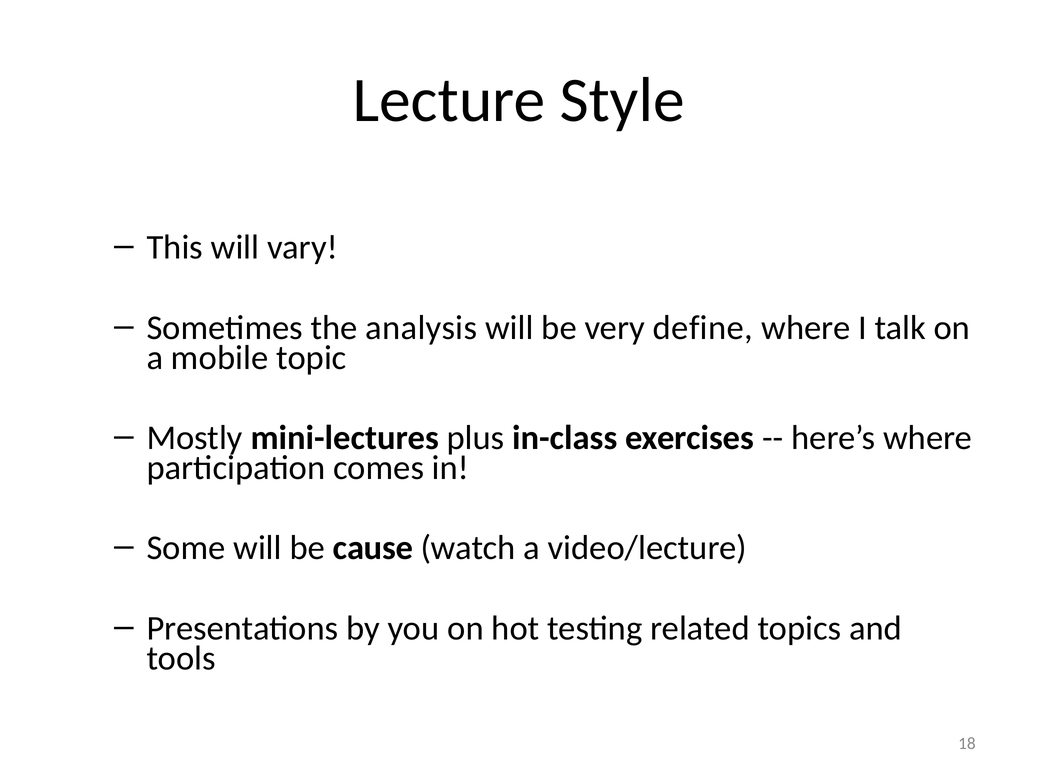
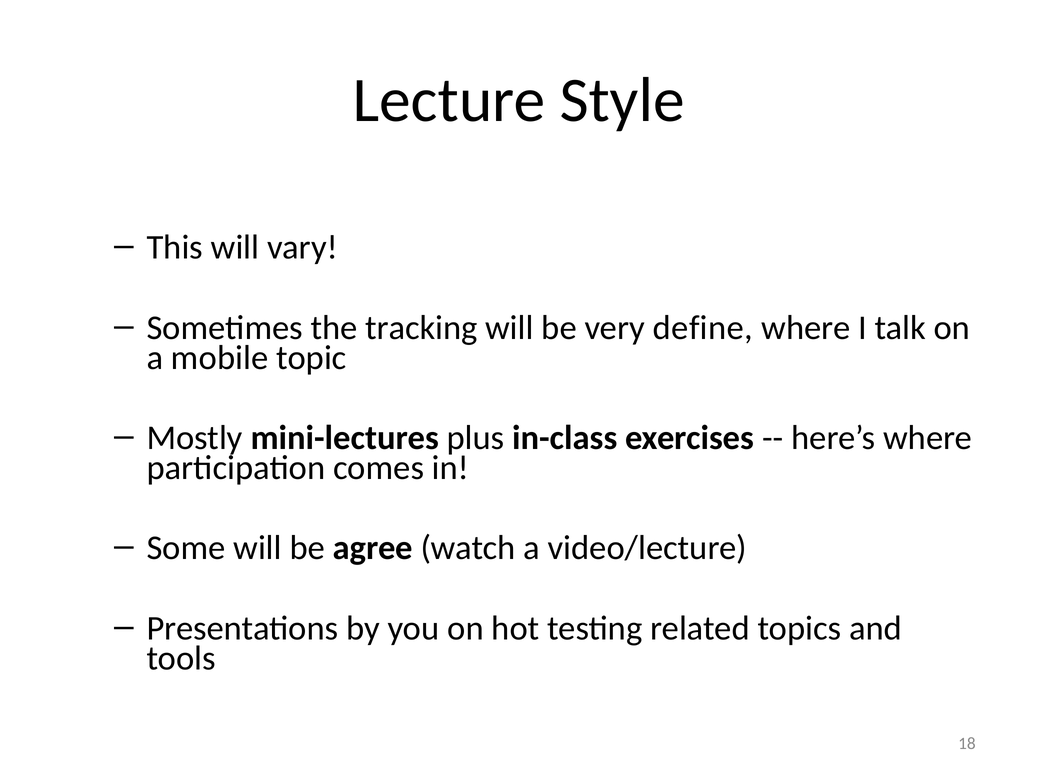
analysis: analysis -> tracking (421, 327)
cause: cause -> agree (373, 548)
